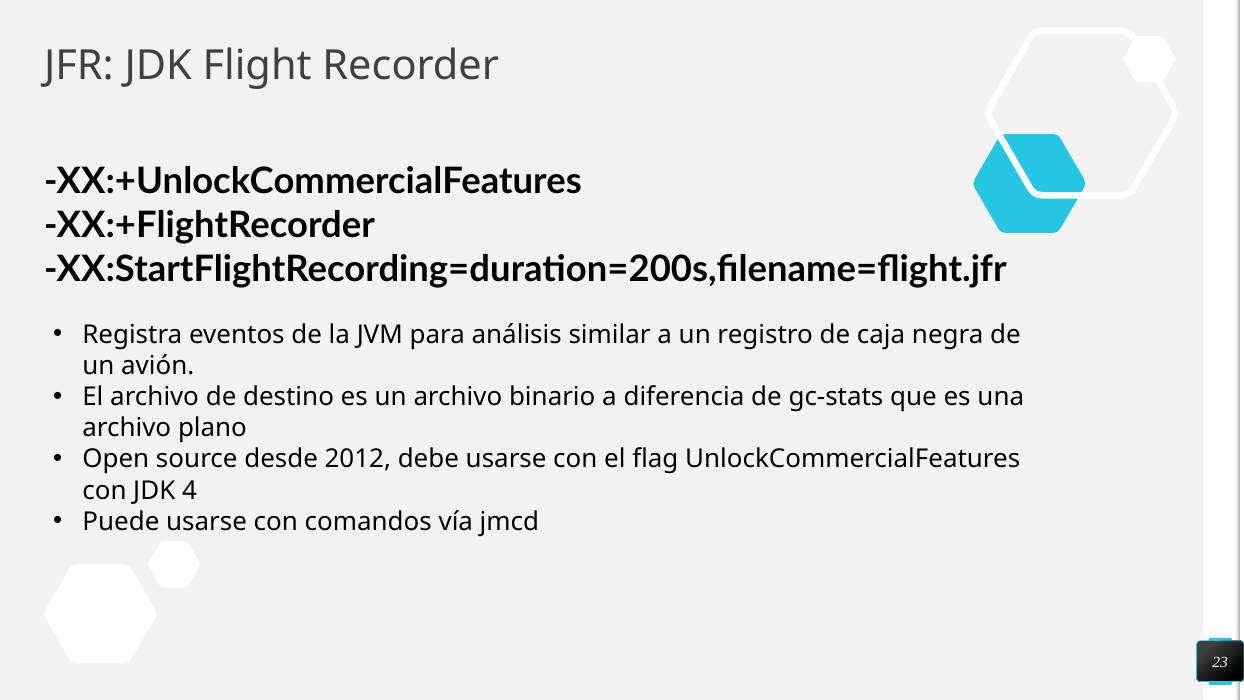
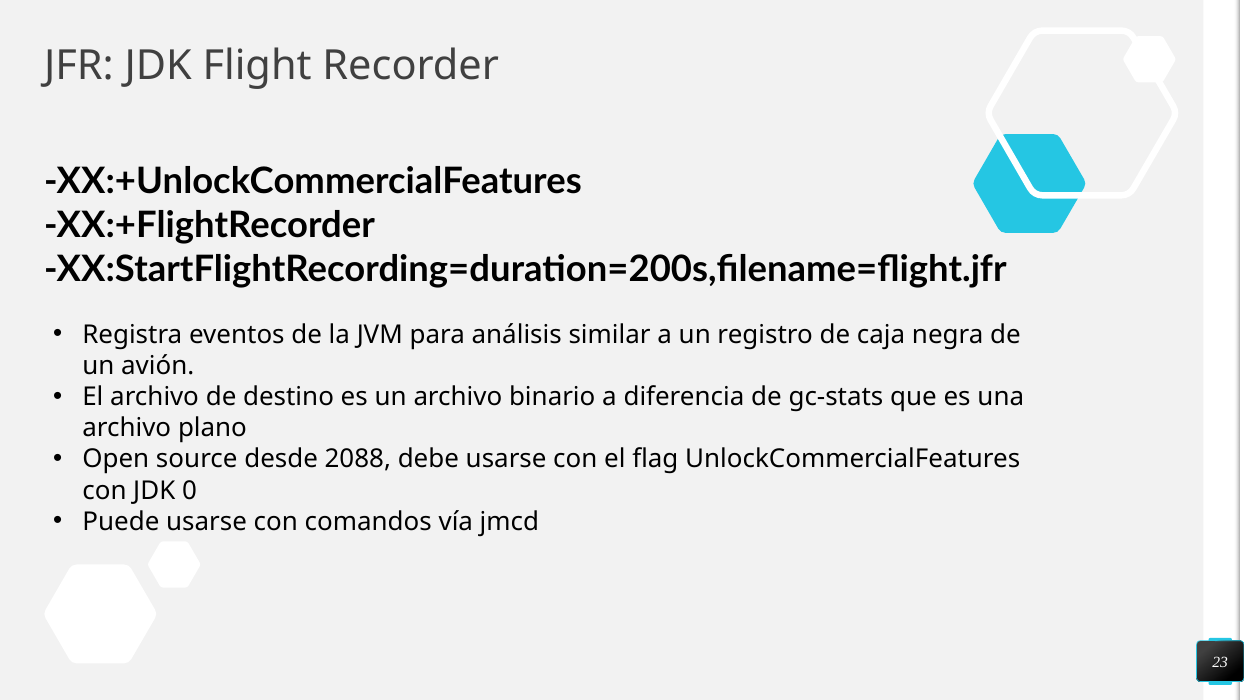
2012: 2012 -> 2088 (358, 459)
4: 4 -> 0 (190, 490)
